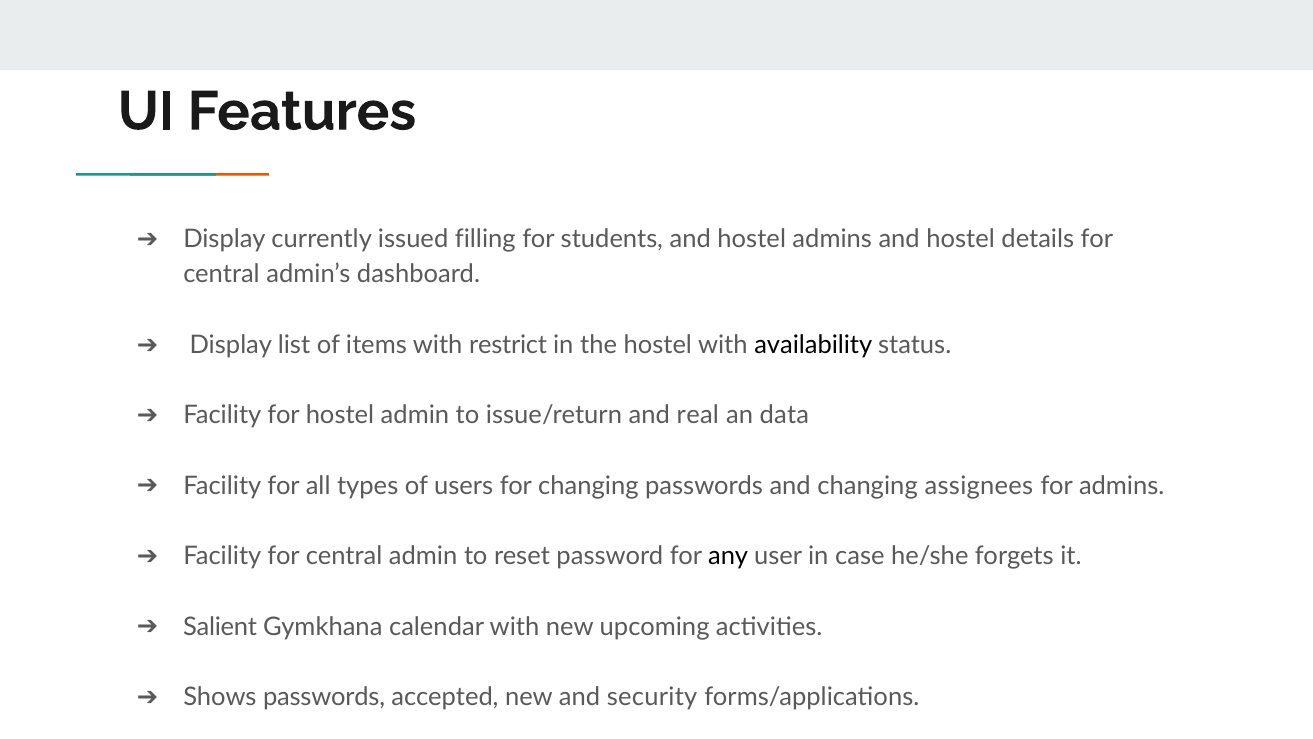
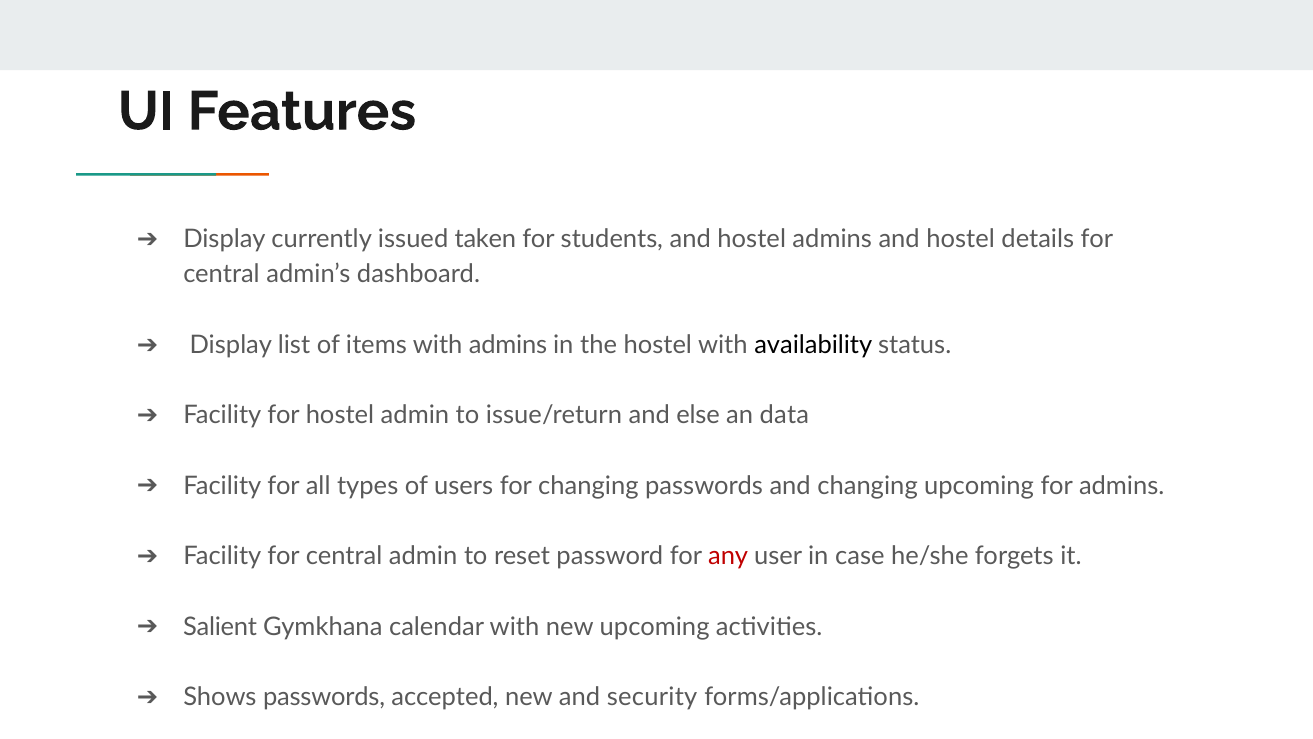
filling: filling -> taken (485, 239)
with restrict: restrict -> admins (508, 345)
real: real -> else (698, 415)
changing assignees: assignees -> upcoming (979, 486)
any colour: black -> red (728, 556)
